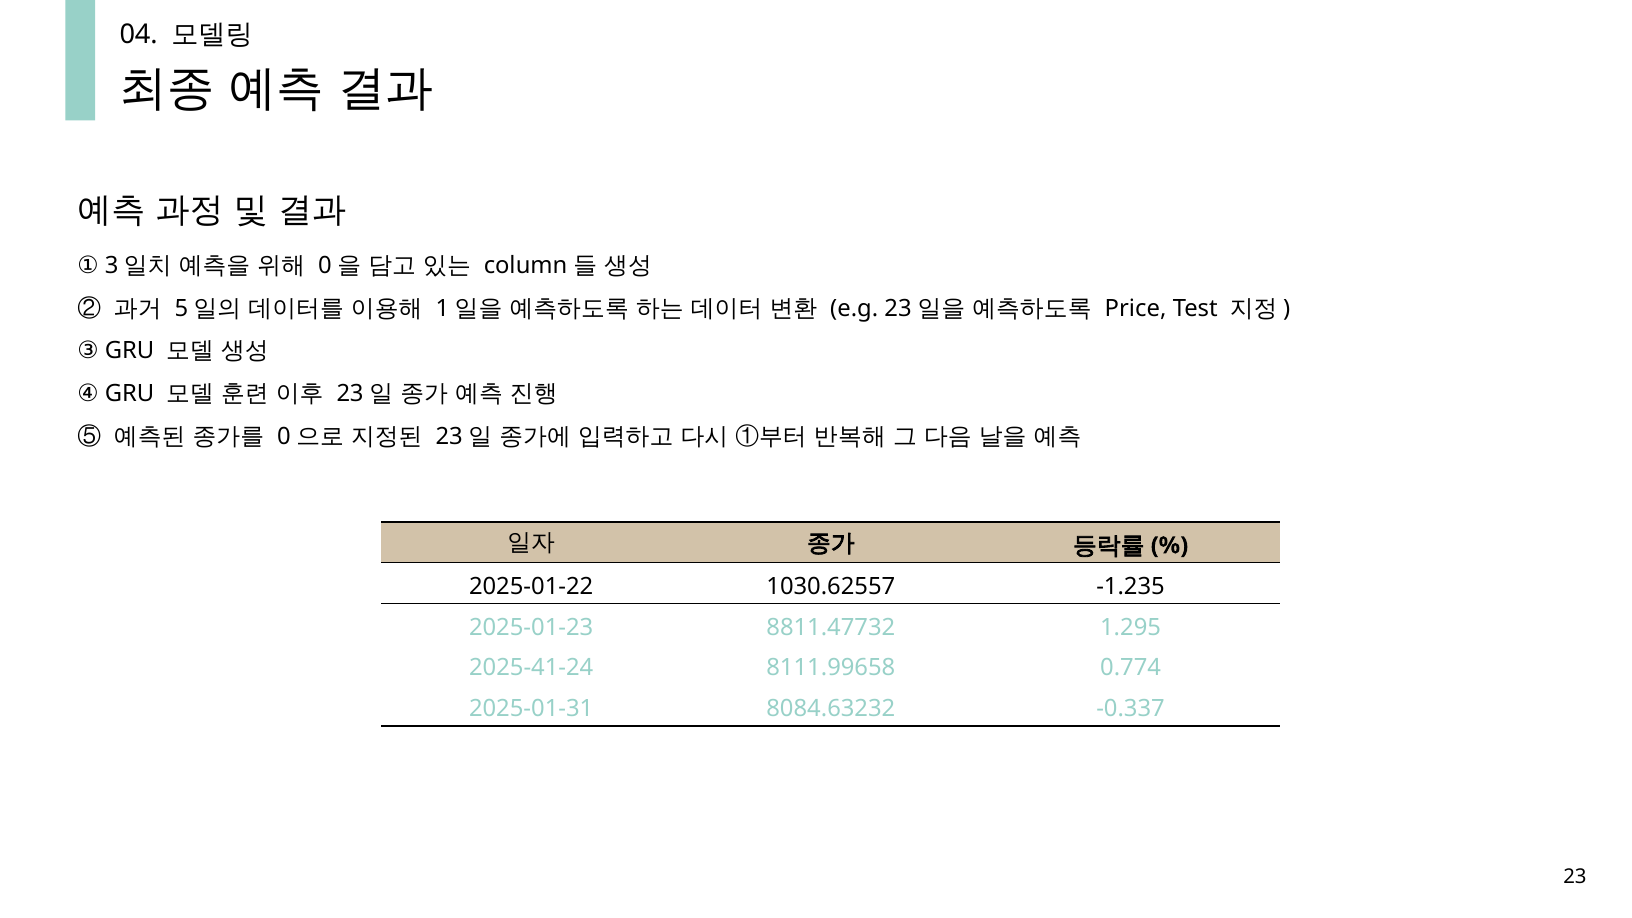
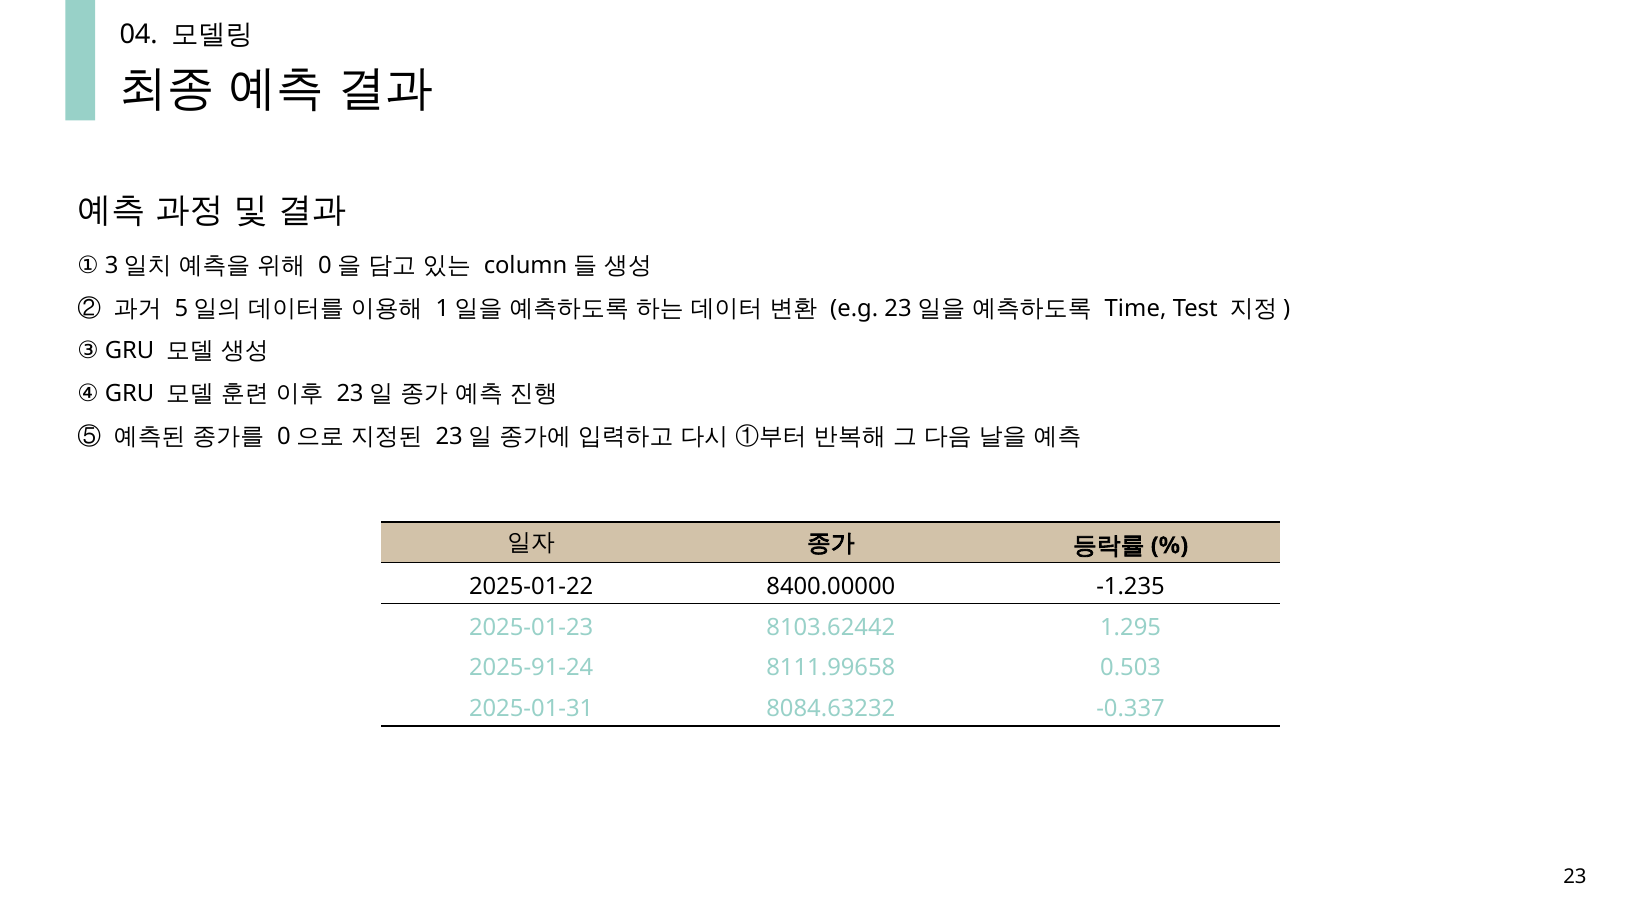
Price: Price -> Time (1136, 308)
1030.62557: 1030.62557 -> 8400.00000 (831, 586)
8811.47732: 8811.47732 -> 8103.62442 (831, 627)
2025-41-24: 2025-41-24 -> 2025-91-24 (531, 668)
0.774: 0.774 -> 0.503 (1131, 668)
